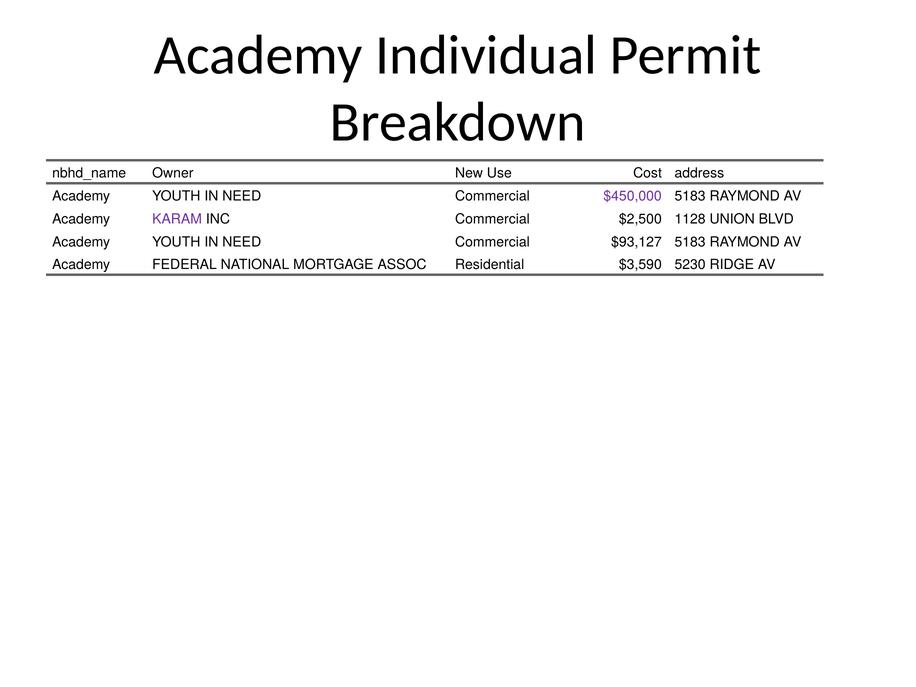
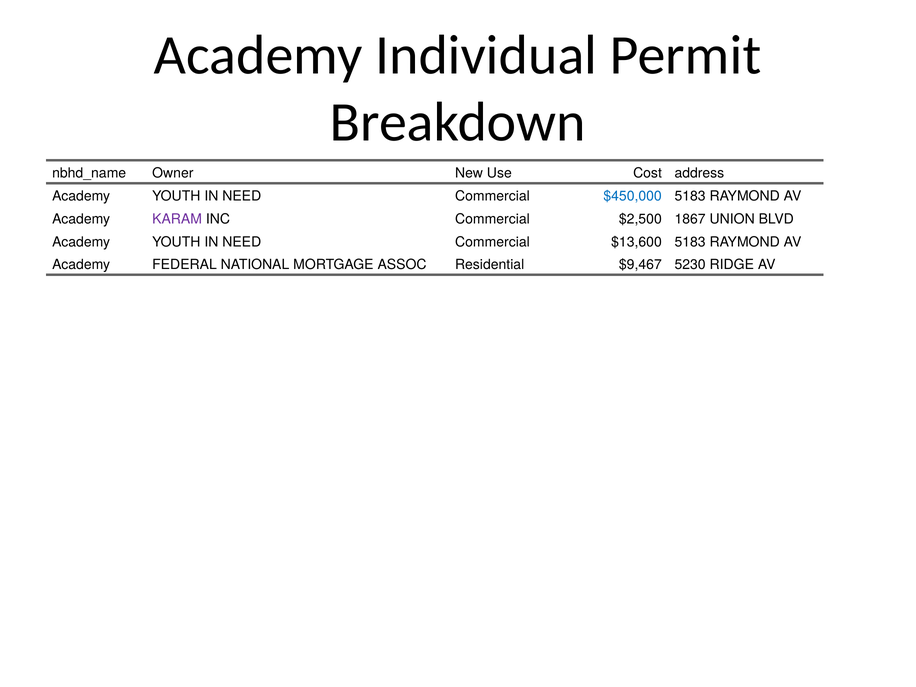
$450,000 colour: purple -> blue (633, 196)
1128: 1128 -> 1867 (690, 219)
$93,127: $93,127 -> $13,600 (637, 242)
$3,590: $3,590 -> $9,467 (640, 265)
